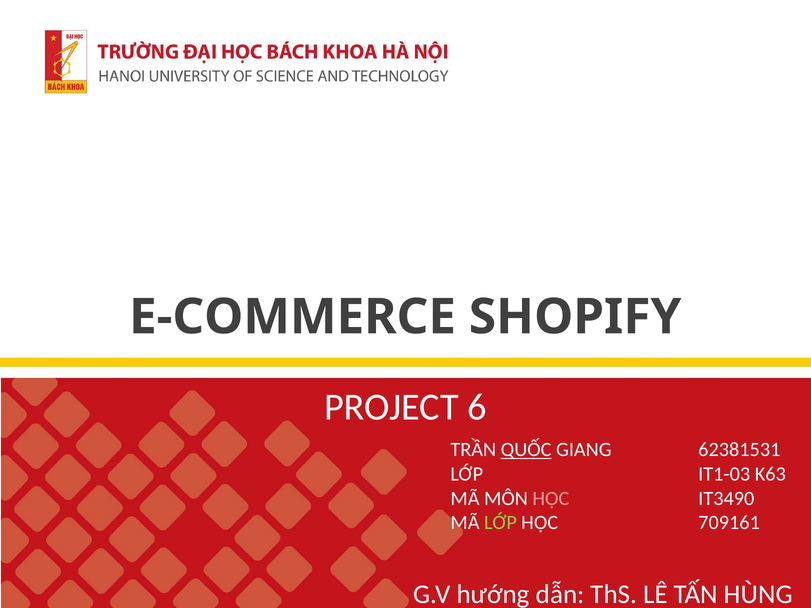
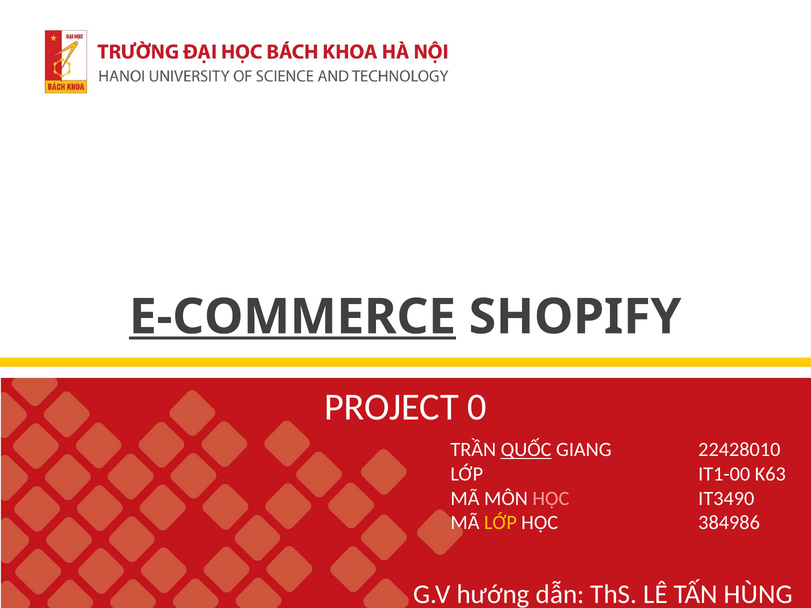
E-COMMERCE underline: none -> present (293, 317)
6: 6 -> 0 (477, 407)
62381531: 62381531 -> 22428010 (739, 450)
IT1-03: IT1-03 -> IT1-00 (724, 474)
LỚP colour: light green -> yellow (500, 523)
709161: 709161 -> 384986 (729, 523)
